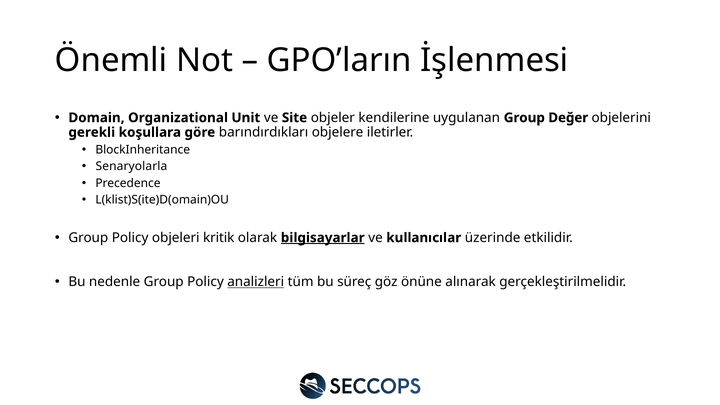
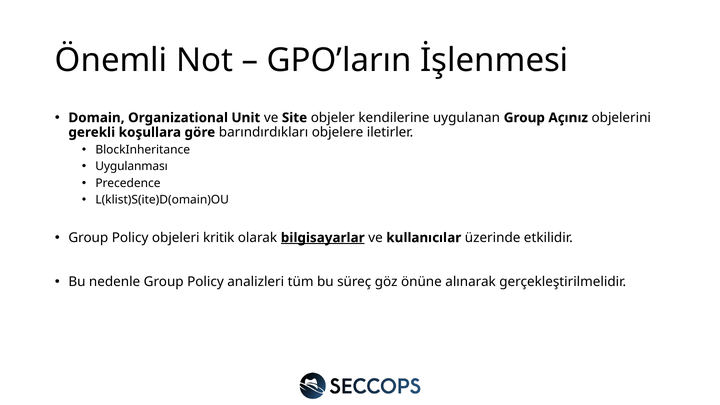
Değer: Değer -> Açınız (568, 118)
Senaryolarla: Senaryolarla -> Uygulanması (132, 166)
analizleri underline: present -> none (256, 282)
